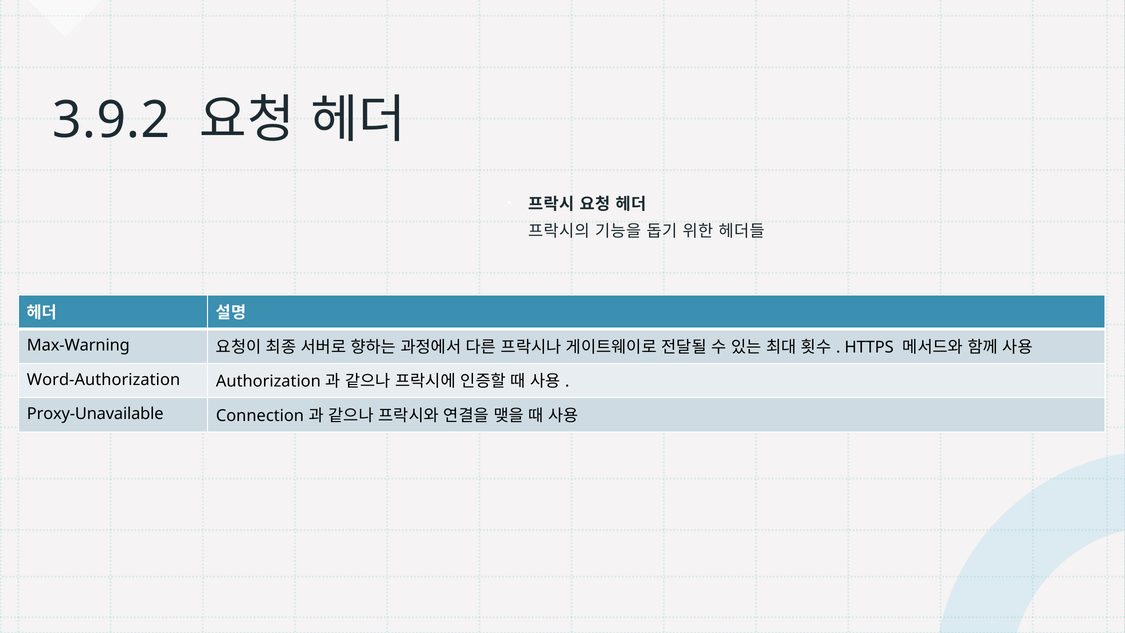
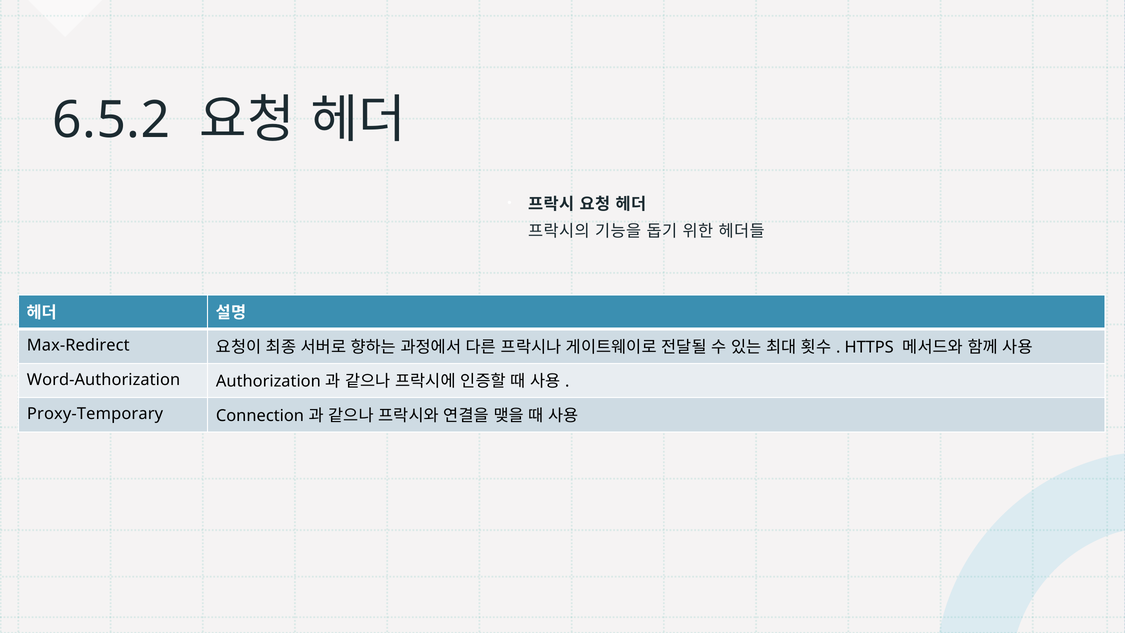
3.9.2: 3.9.2 -> 6.5.2 (111, 120)
Max-Warning: Max-Warning -> Max-Redirect (78, 345)
Proxy-Unavailable: Proxy-Unavailable -> Proxy-Temporary (95, 414)
